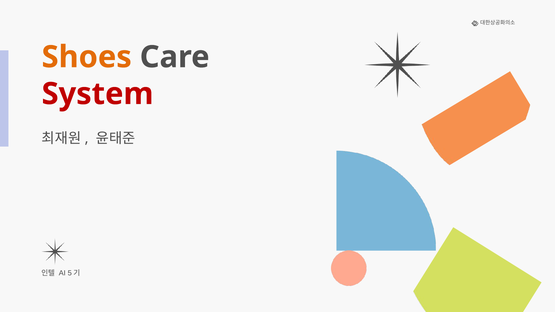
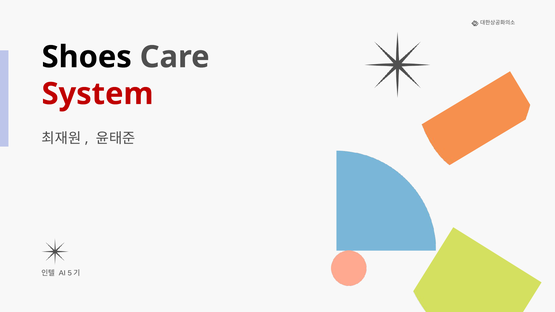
Shoes colour: orange -> black (87, 57)
